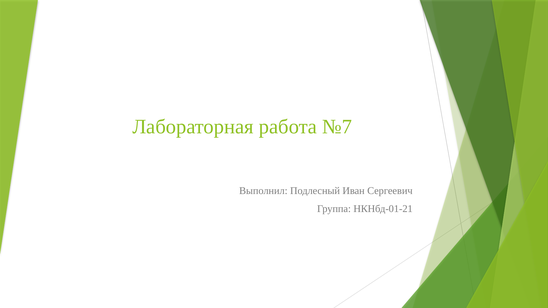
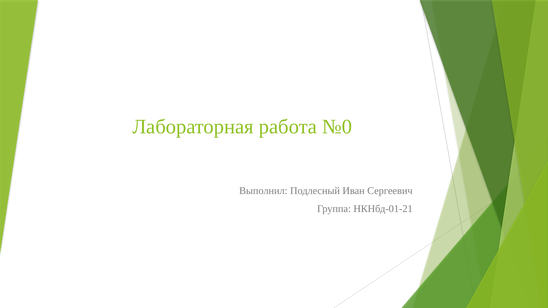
№7: №7 -> №0 (337, 127)
